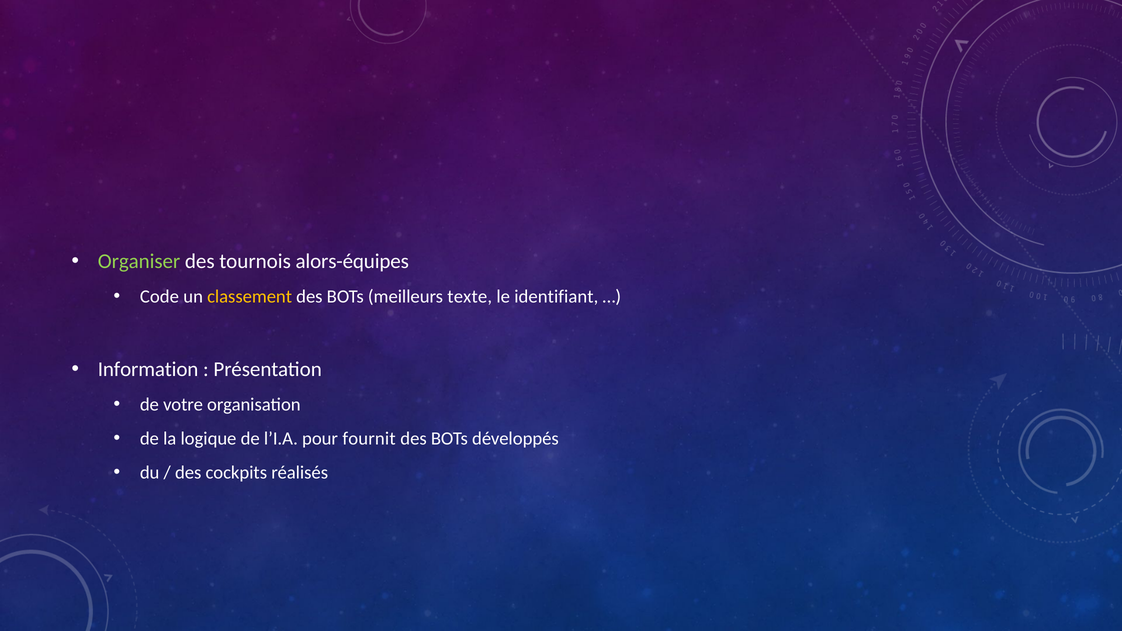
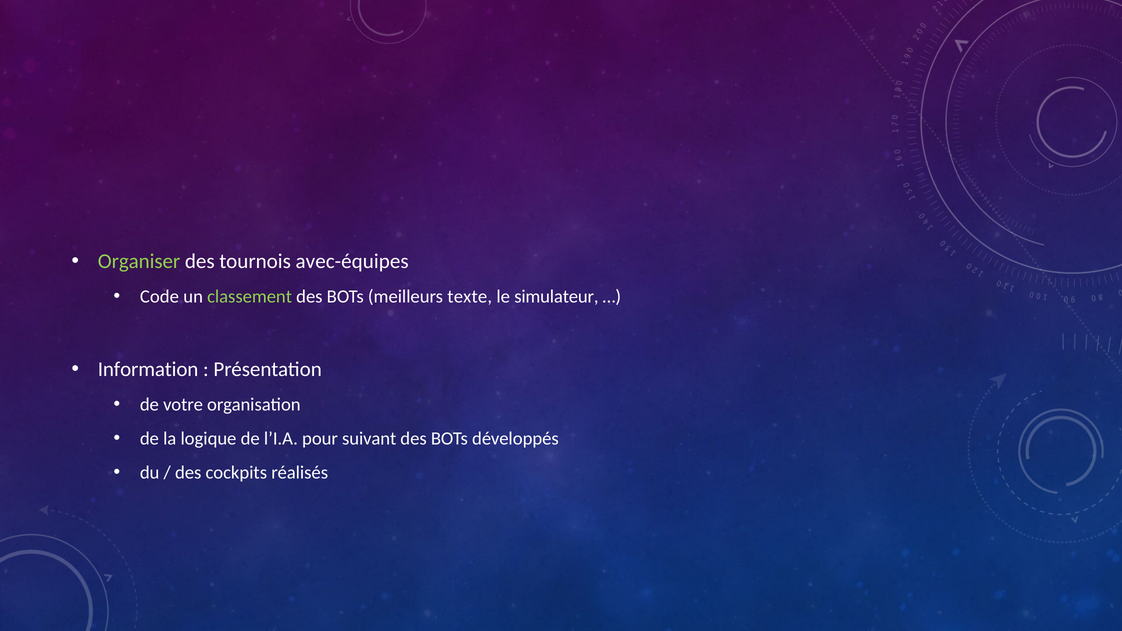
alors-équipes: alors-équipes -> avec-équipes (352, 261)
classement colour: yellow -> light green (250, 297)
identifiant: identifiant -> simulateur (556, 297)
fournit: fournit -> suivant (369, 439)
